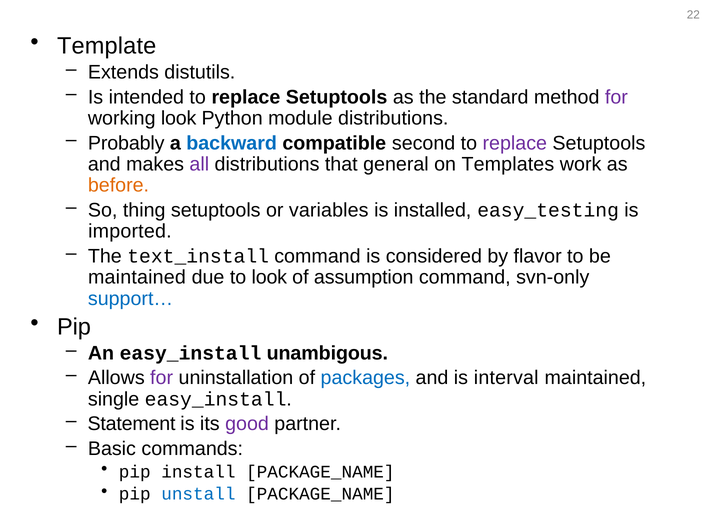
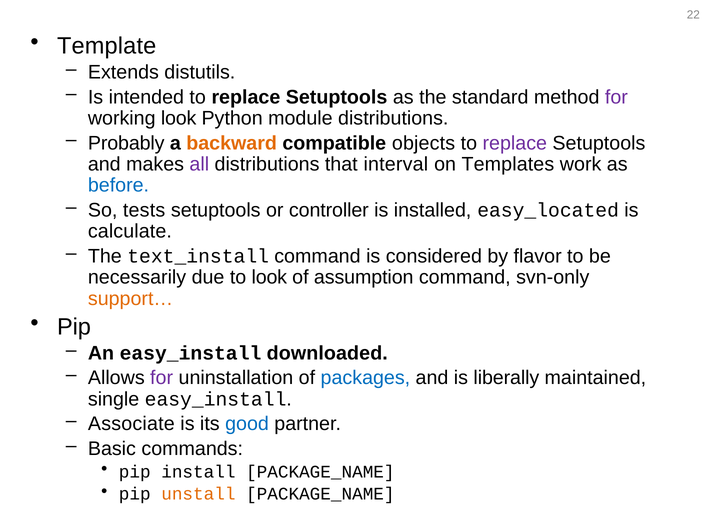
backward colour: blue -> orange (232, 143)
second: second -> objects (424, 143)
general: general -> interval (396, 164)
before colour: orange -> blue (118, 185)
thing: thing -> tests (144, 210)
variables: variables -> controller (329, 210)
easy_testing: easy_testing -> easy_located (548, 210)
imported: imported -> calculate (130, 231)
maintained: maintained -> necessarily (137, 277)
support… colour: blue -> orange (131, 298)
unambigous: unambigous -> downloaded (327, 353)
interval: interval -> liberally (506, 377)
Statement: Statement -> Associate (131, 423)
good colour: purple -> blue (247, 423)
unstall colour: blue -> orange (198, 493)
